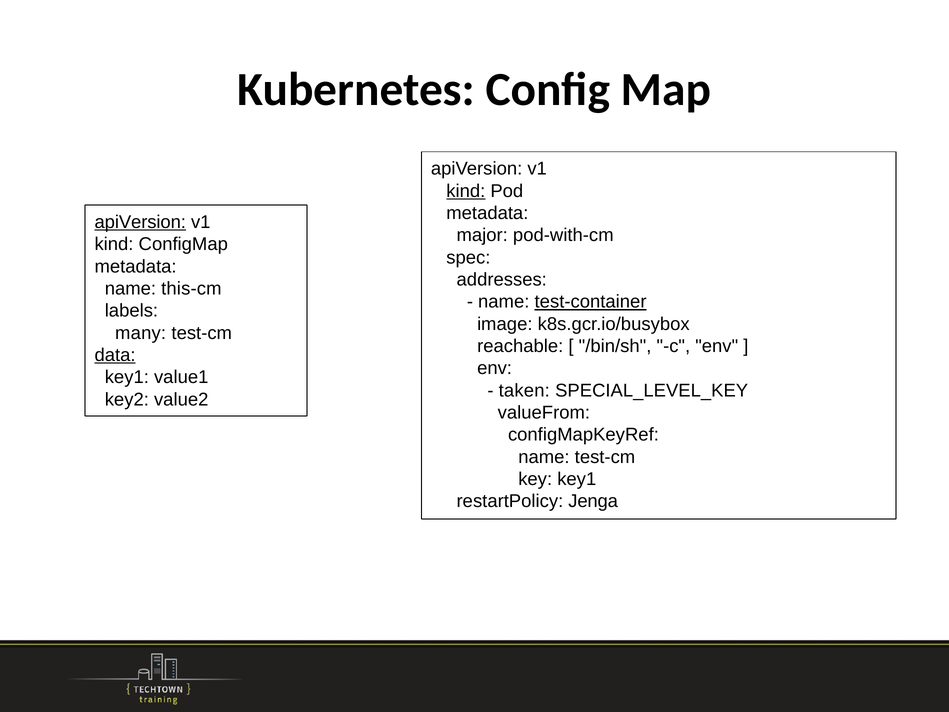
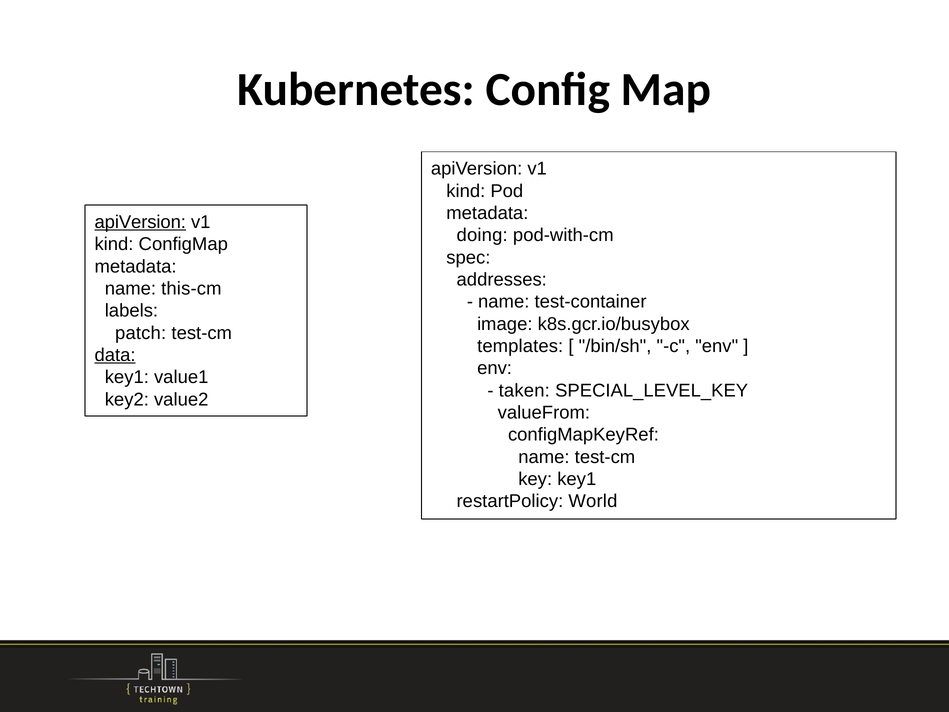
kind underline: present -> none (466, 191)
major: major -> doing (482, 235)
test-container underline: present -> none (591, 302)
many: many -> patch (141, 333)
reachable: reachable -> templates (520, 346)
Jenga: Jenga -> World (593, 501)
